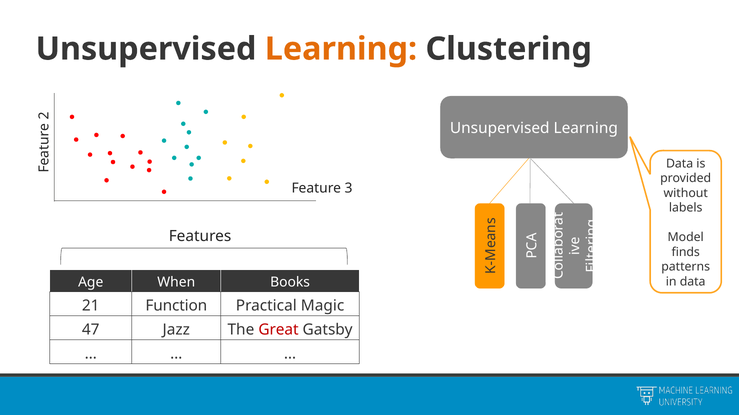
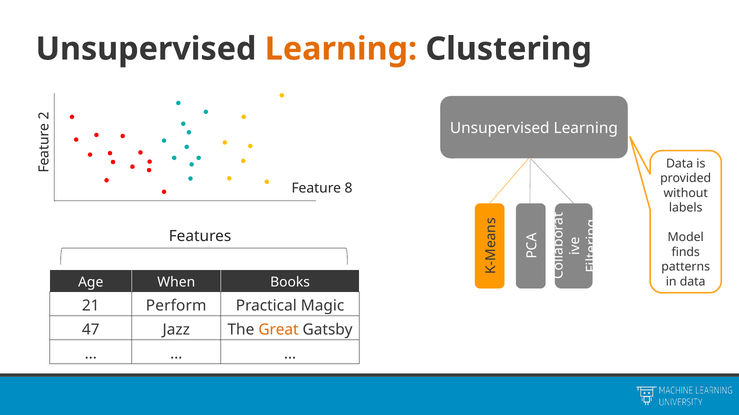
3: 3 -> 8 (349, 189)
Function: Function -> Perform (176, 306)
Great colour: red -> orange (278, 330)
